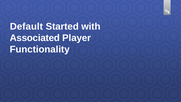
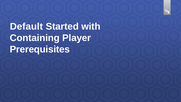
Associated: Associated -> Containing (35, 38)
Functionality: Functionality -> Prerequisites (40, 49)
